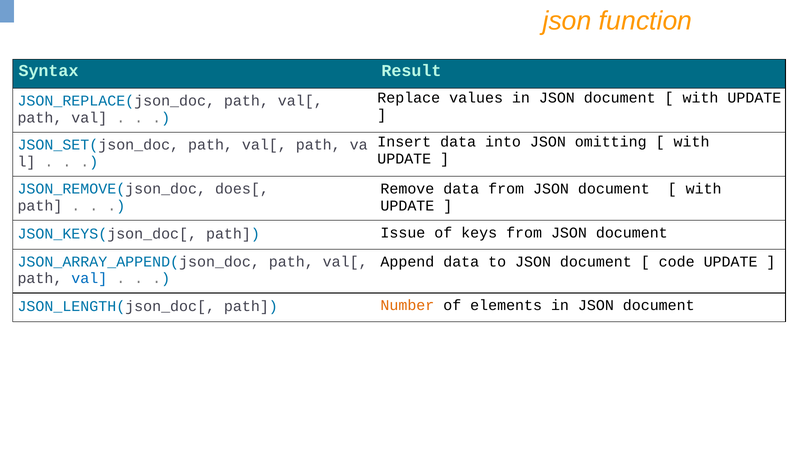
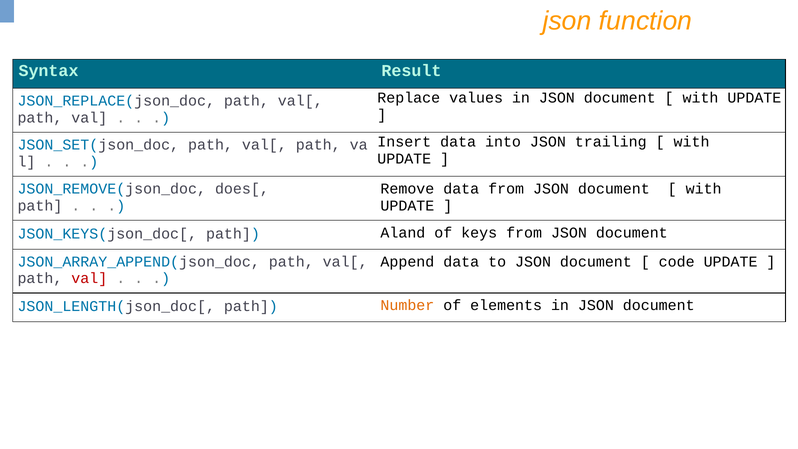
omitting: omitting -> trailing (611, 142)
Issue: Issue -> Aland (403, 233)
val colour: blue -> red (89, 278)
